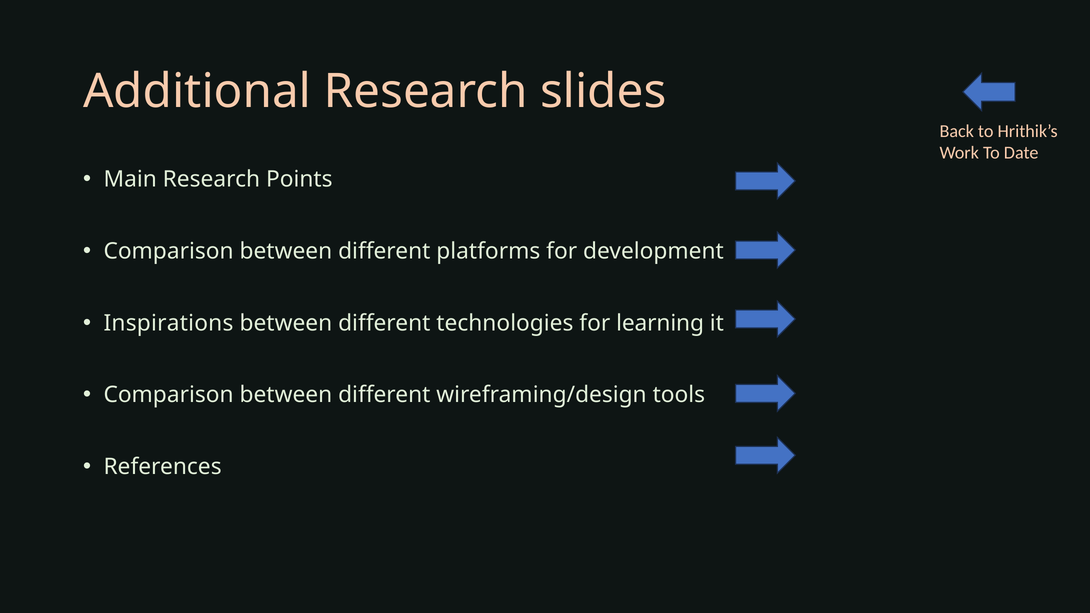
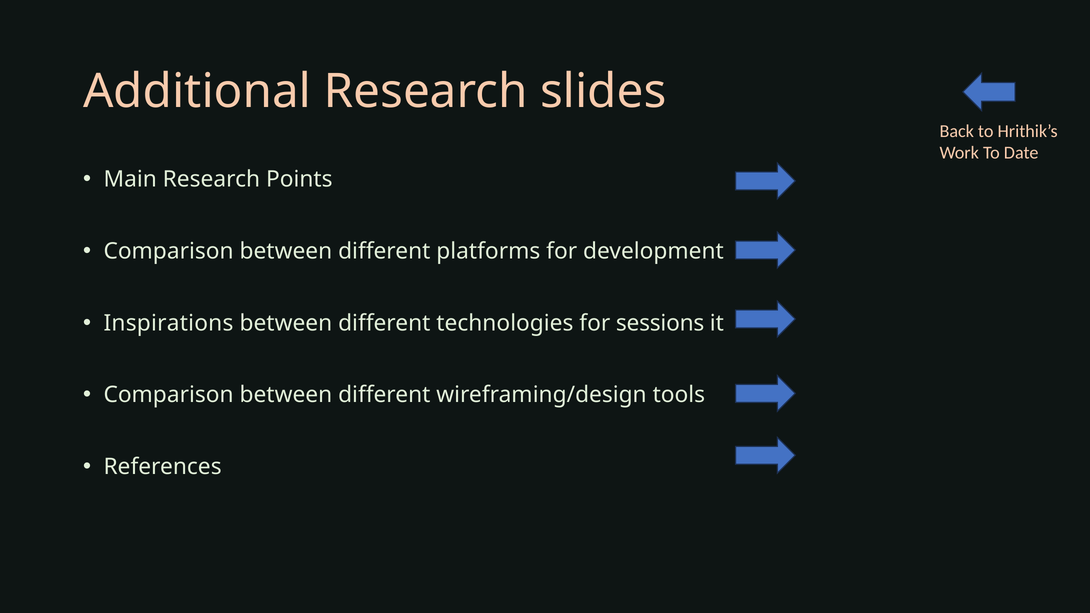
learning: learning -> sessions (660, 323)
